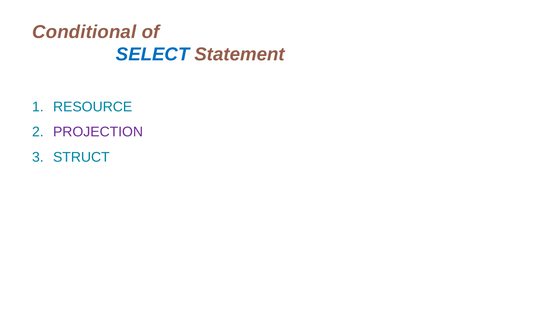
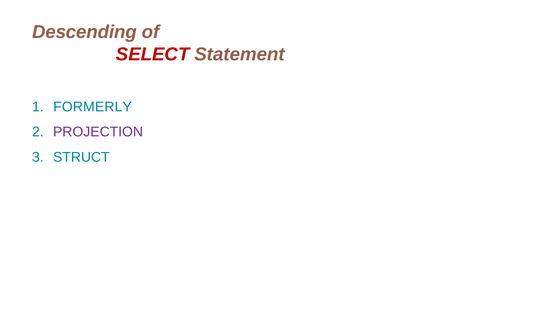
Conditional: Conditional -> Descending (84, 32)
SELECT colour: blue -> red (153, 54)
RESOURCE: RESOURCE -> FORMERLY (93, 107)
